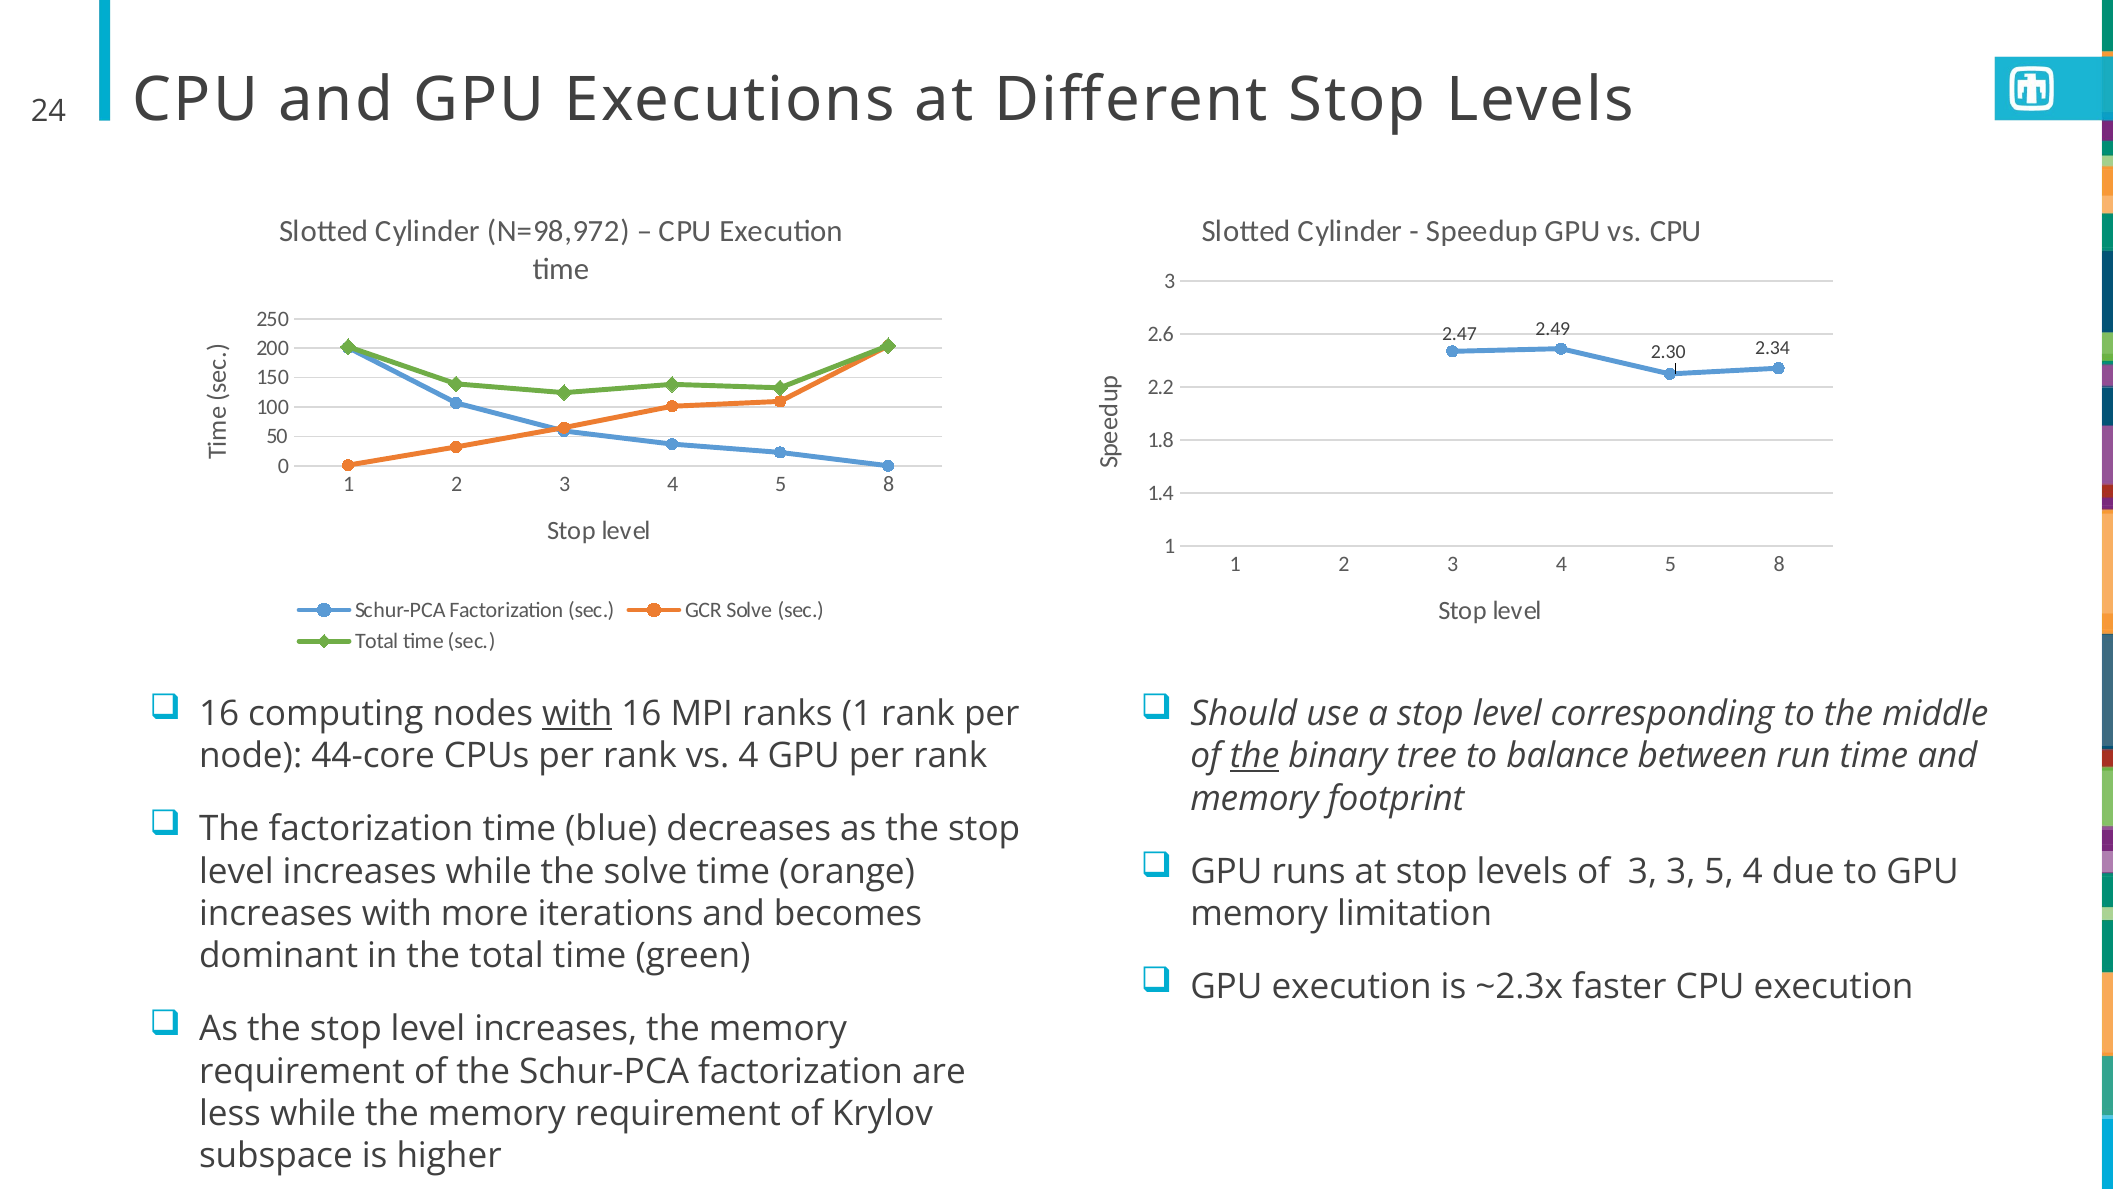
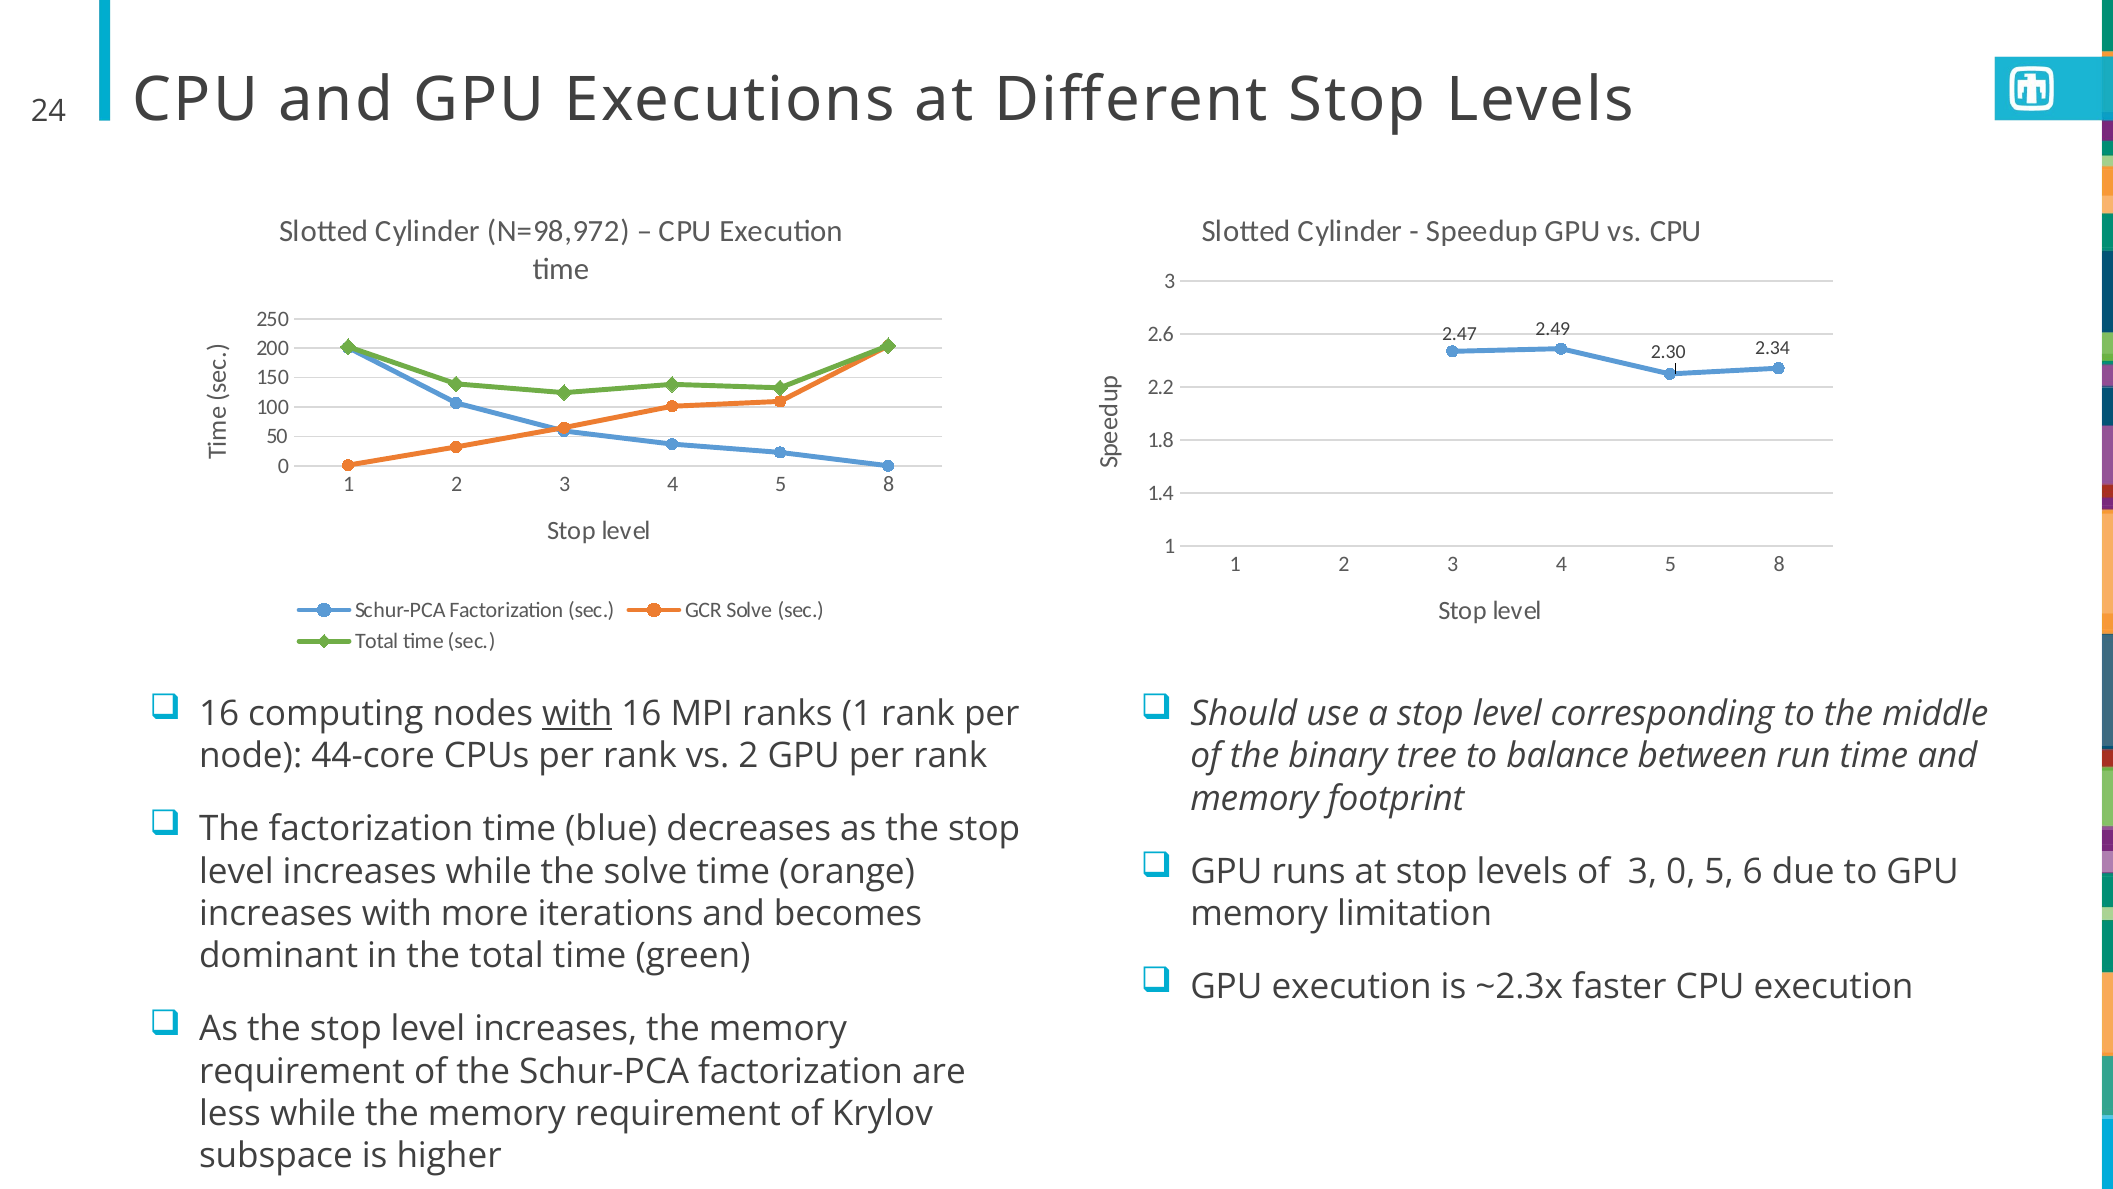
vs 4: 4 -> 2 (748, 756)
the underline: present -> none (1255, 756)
3 3: 3 -> 0 (1681, 871)
5 4: 4 -> 6 (1753, 871)
